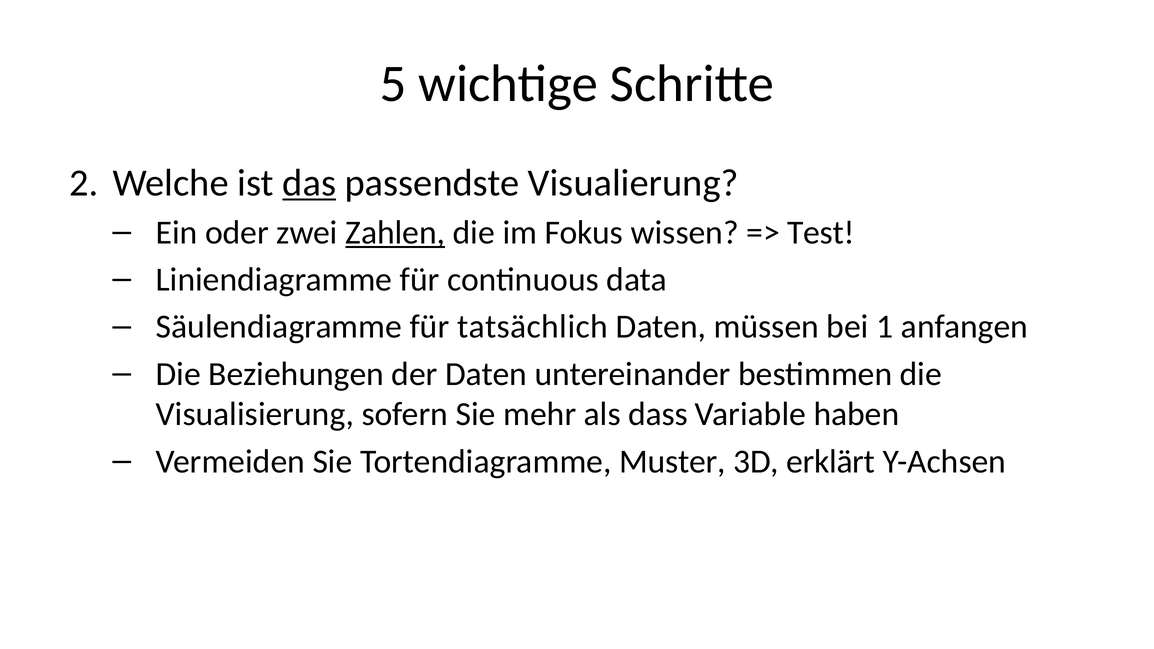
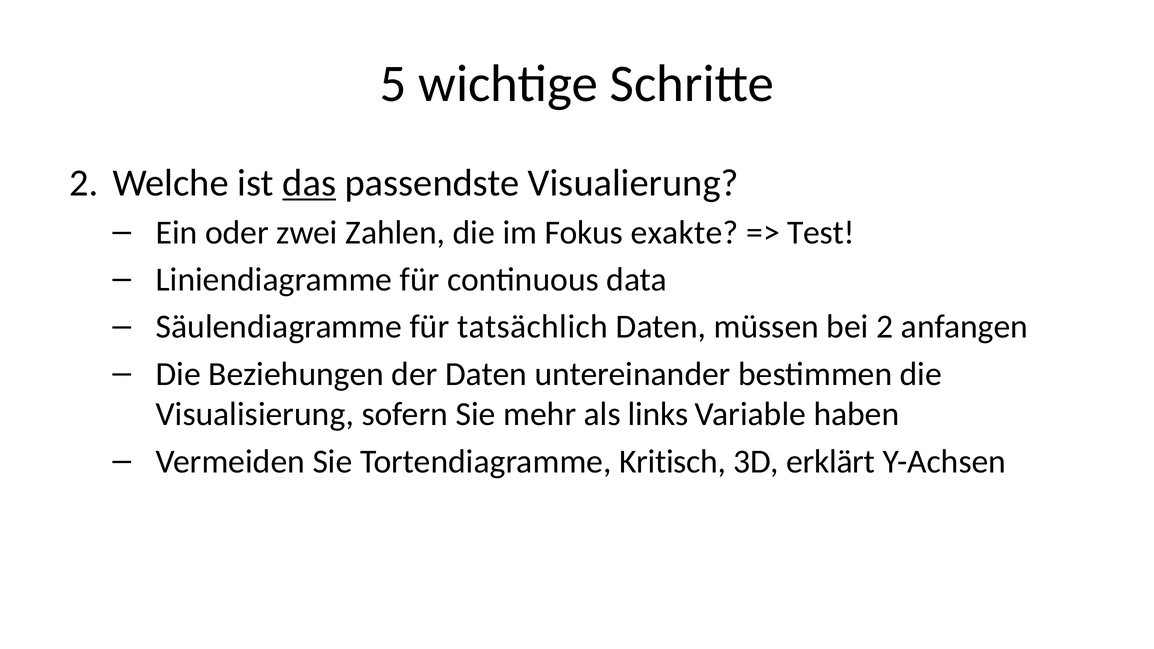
Zahlen underline: present -> none (395, 233)
wissen: wissen -> exakte (685, 233)
bei 1: 1 -> 2 (885, 327)
dass: dass -> links (658, 414)
Muster: Muster -> Kritisch (673, 462)
